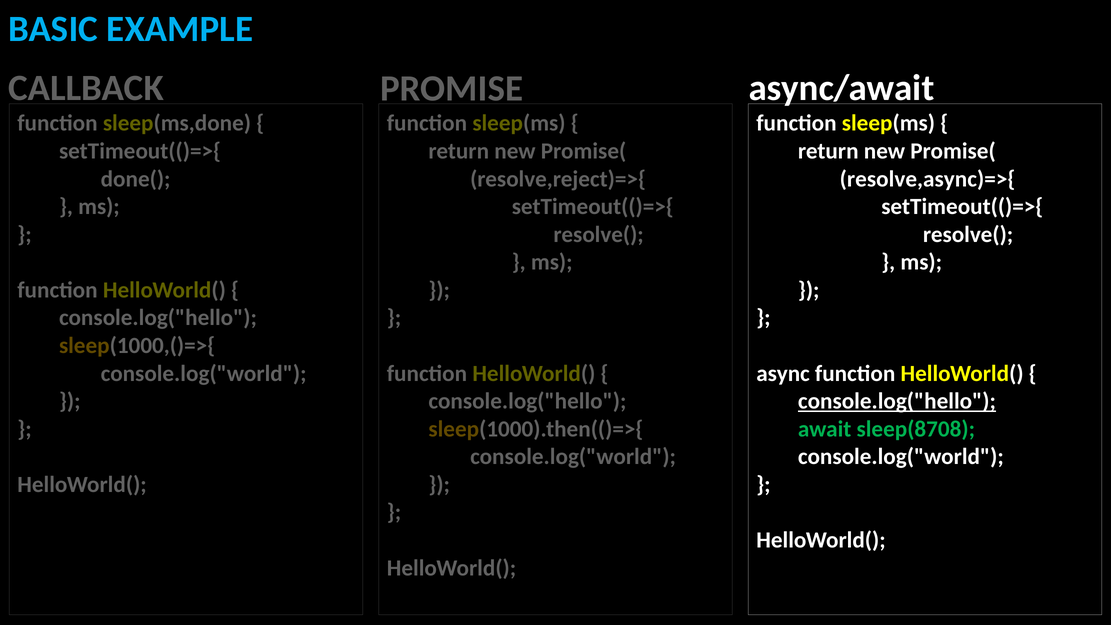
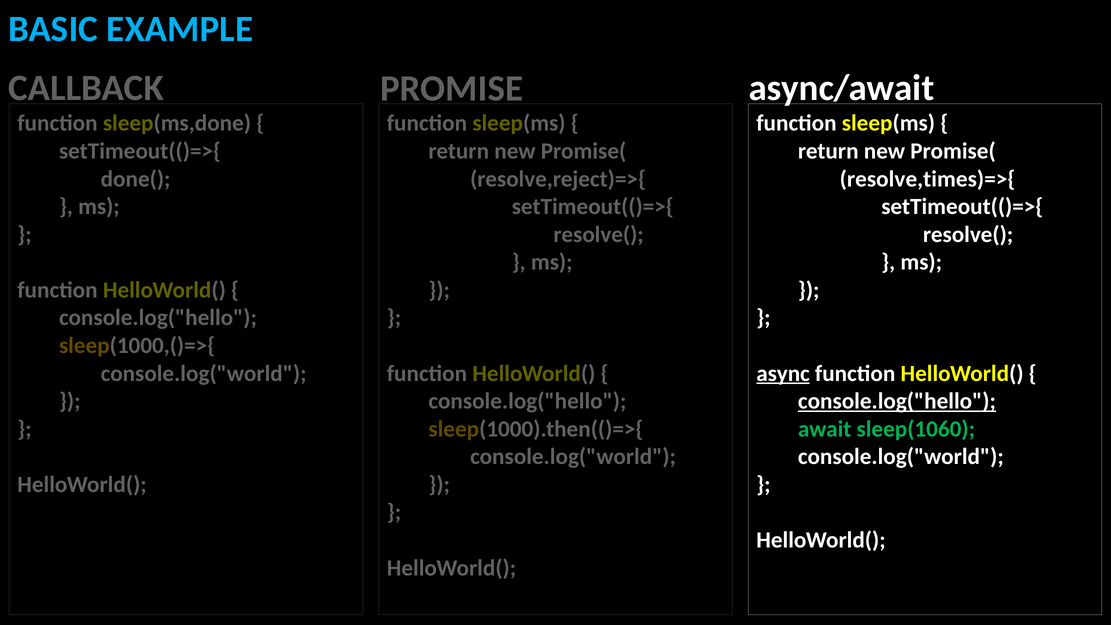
resolve,async)=>{: resolve,async)=>{ -> resolve,times)=>{ (928, 179)
async underline: none -> present (783, 373)
sleep(8708: sleep(8708 -> sleep(1060 (916, 429)
